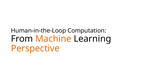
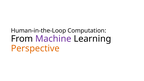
Machine colour: orange -> purple (53, 39)
